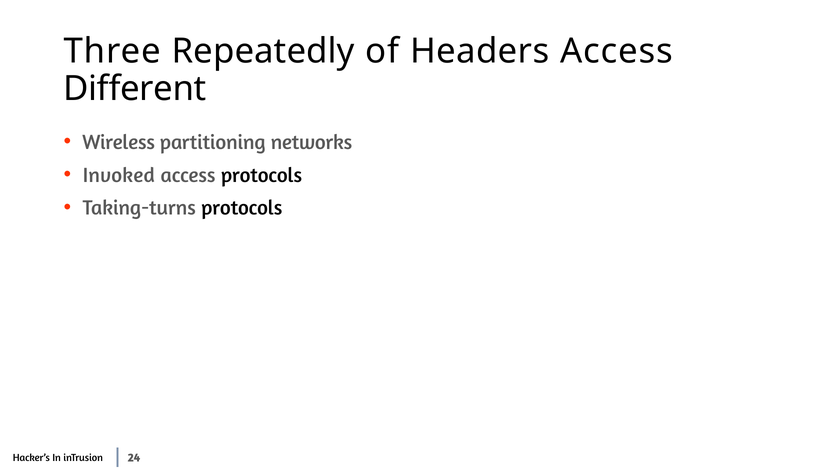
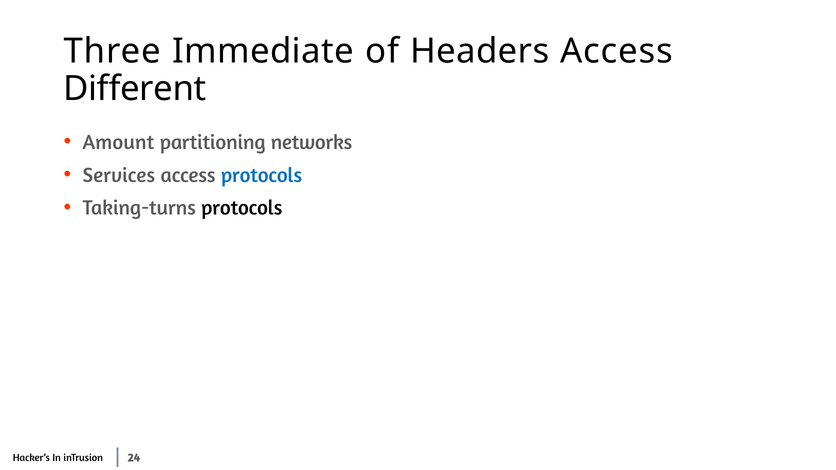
Repeatedly: Repeatedly -> Immediate (263, 51)
Wireless: Wireless -> Amount (118, 142)
Invoked: Invoked -> Services (119, 175)
protocols colour: black -> blue (262, 175)
